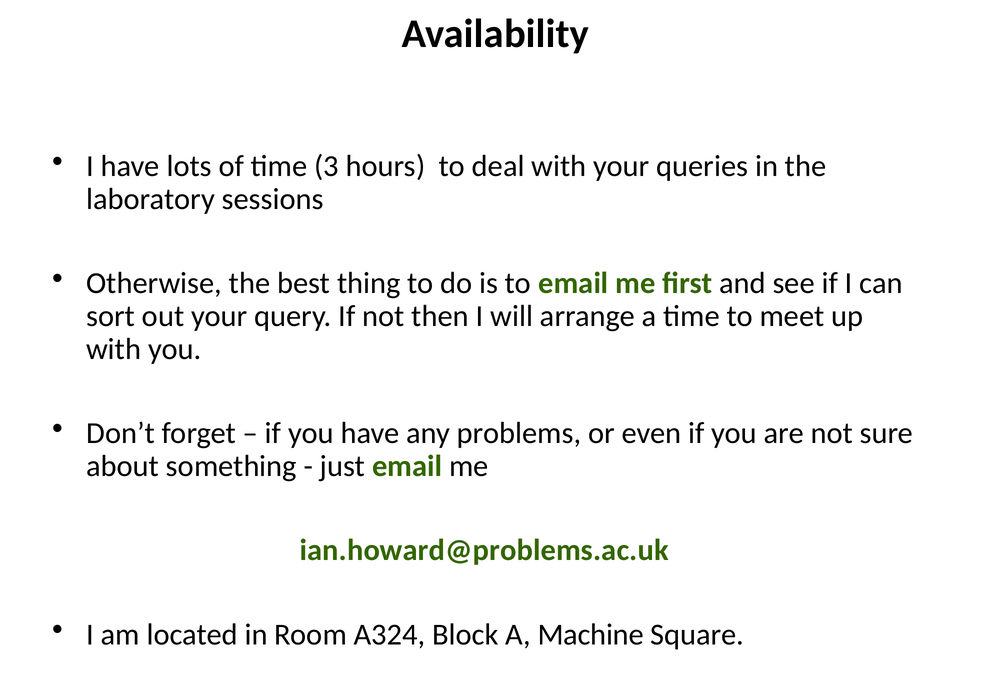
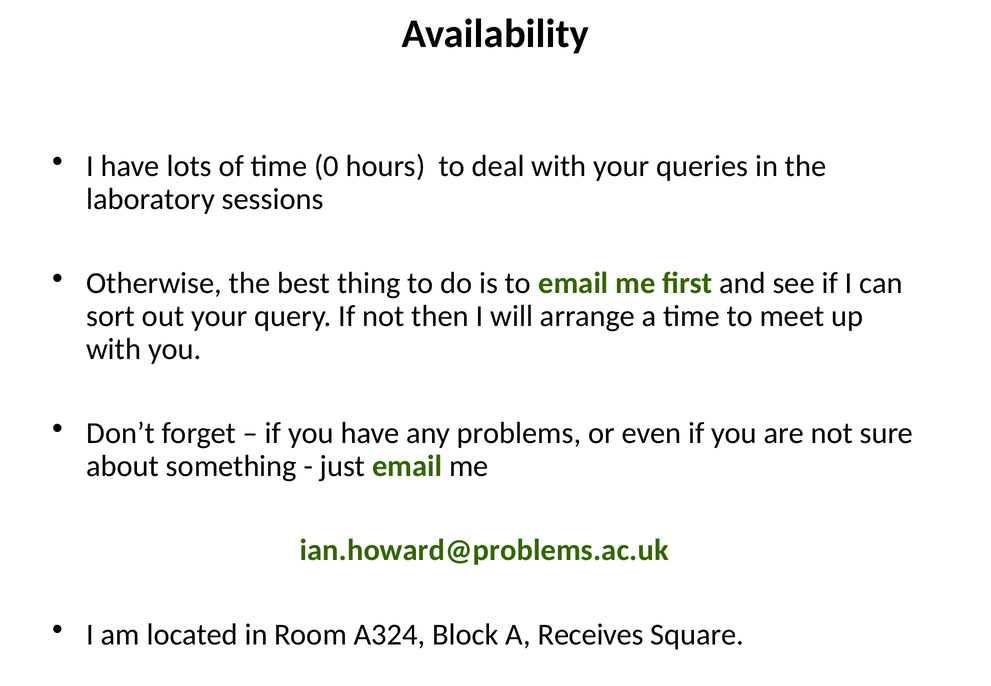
3: 3 -> 0 (327, 166)
Machine: Machine -> Receives (591, 635)
